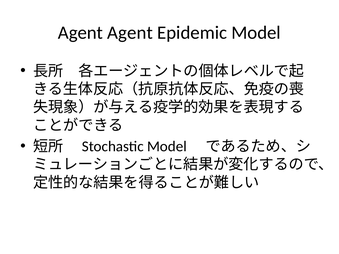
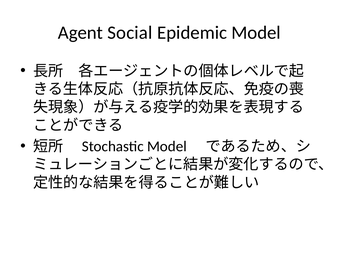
Agent Agent: Agent -> Social (130, 33)
